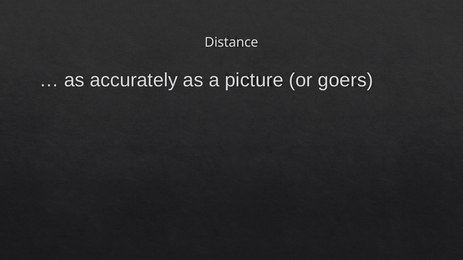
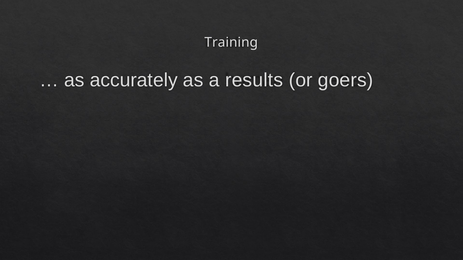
Distance: Distance -> Training (231, 43)
picture: picture -> results (254, 80)
